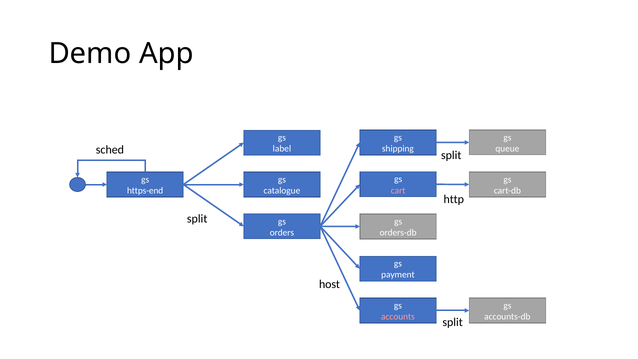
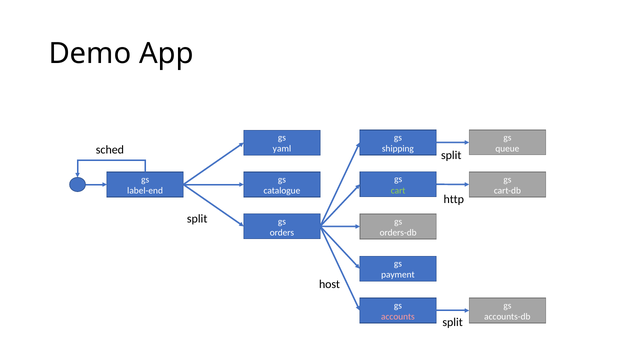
label: label -> yaml (282, 149)
cart colour: pink -> light green (398, 191)
https-end: https-end -> label-end (145, 191)
